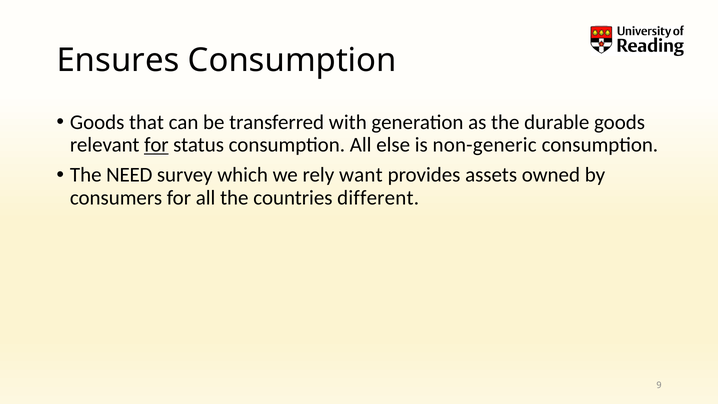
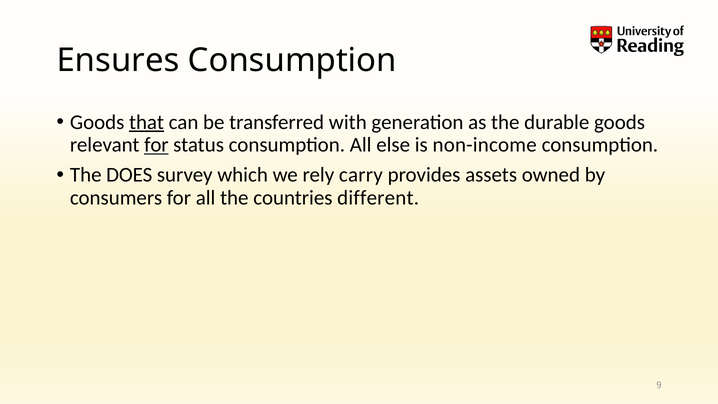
that underline: none -> present (147, 122)
non-generic: non-generic -> non-income (485, 145)
NEED: NEED -> DOES (129, 175)
want: want -> carry (361, 175)
